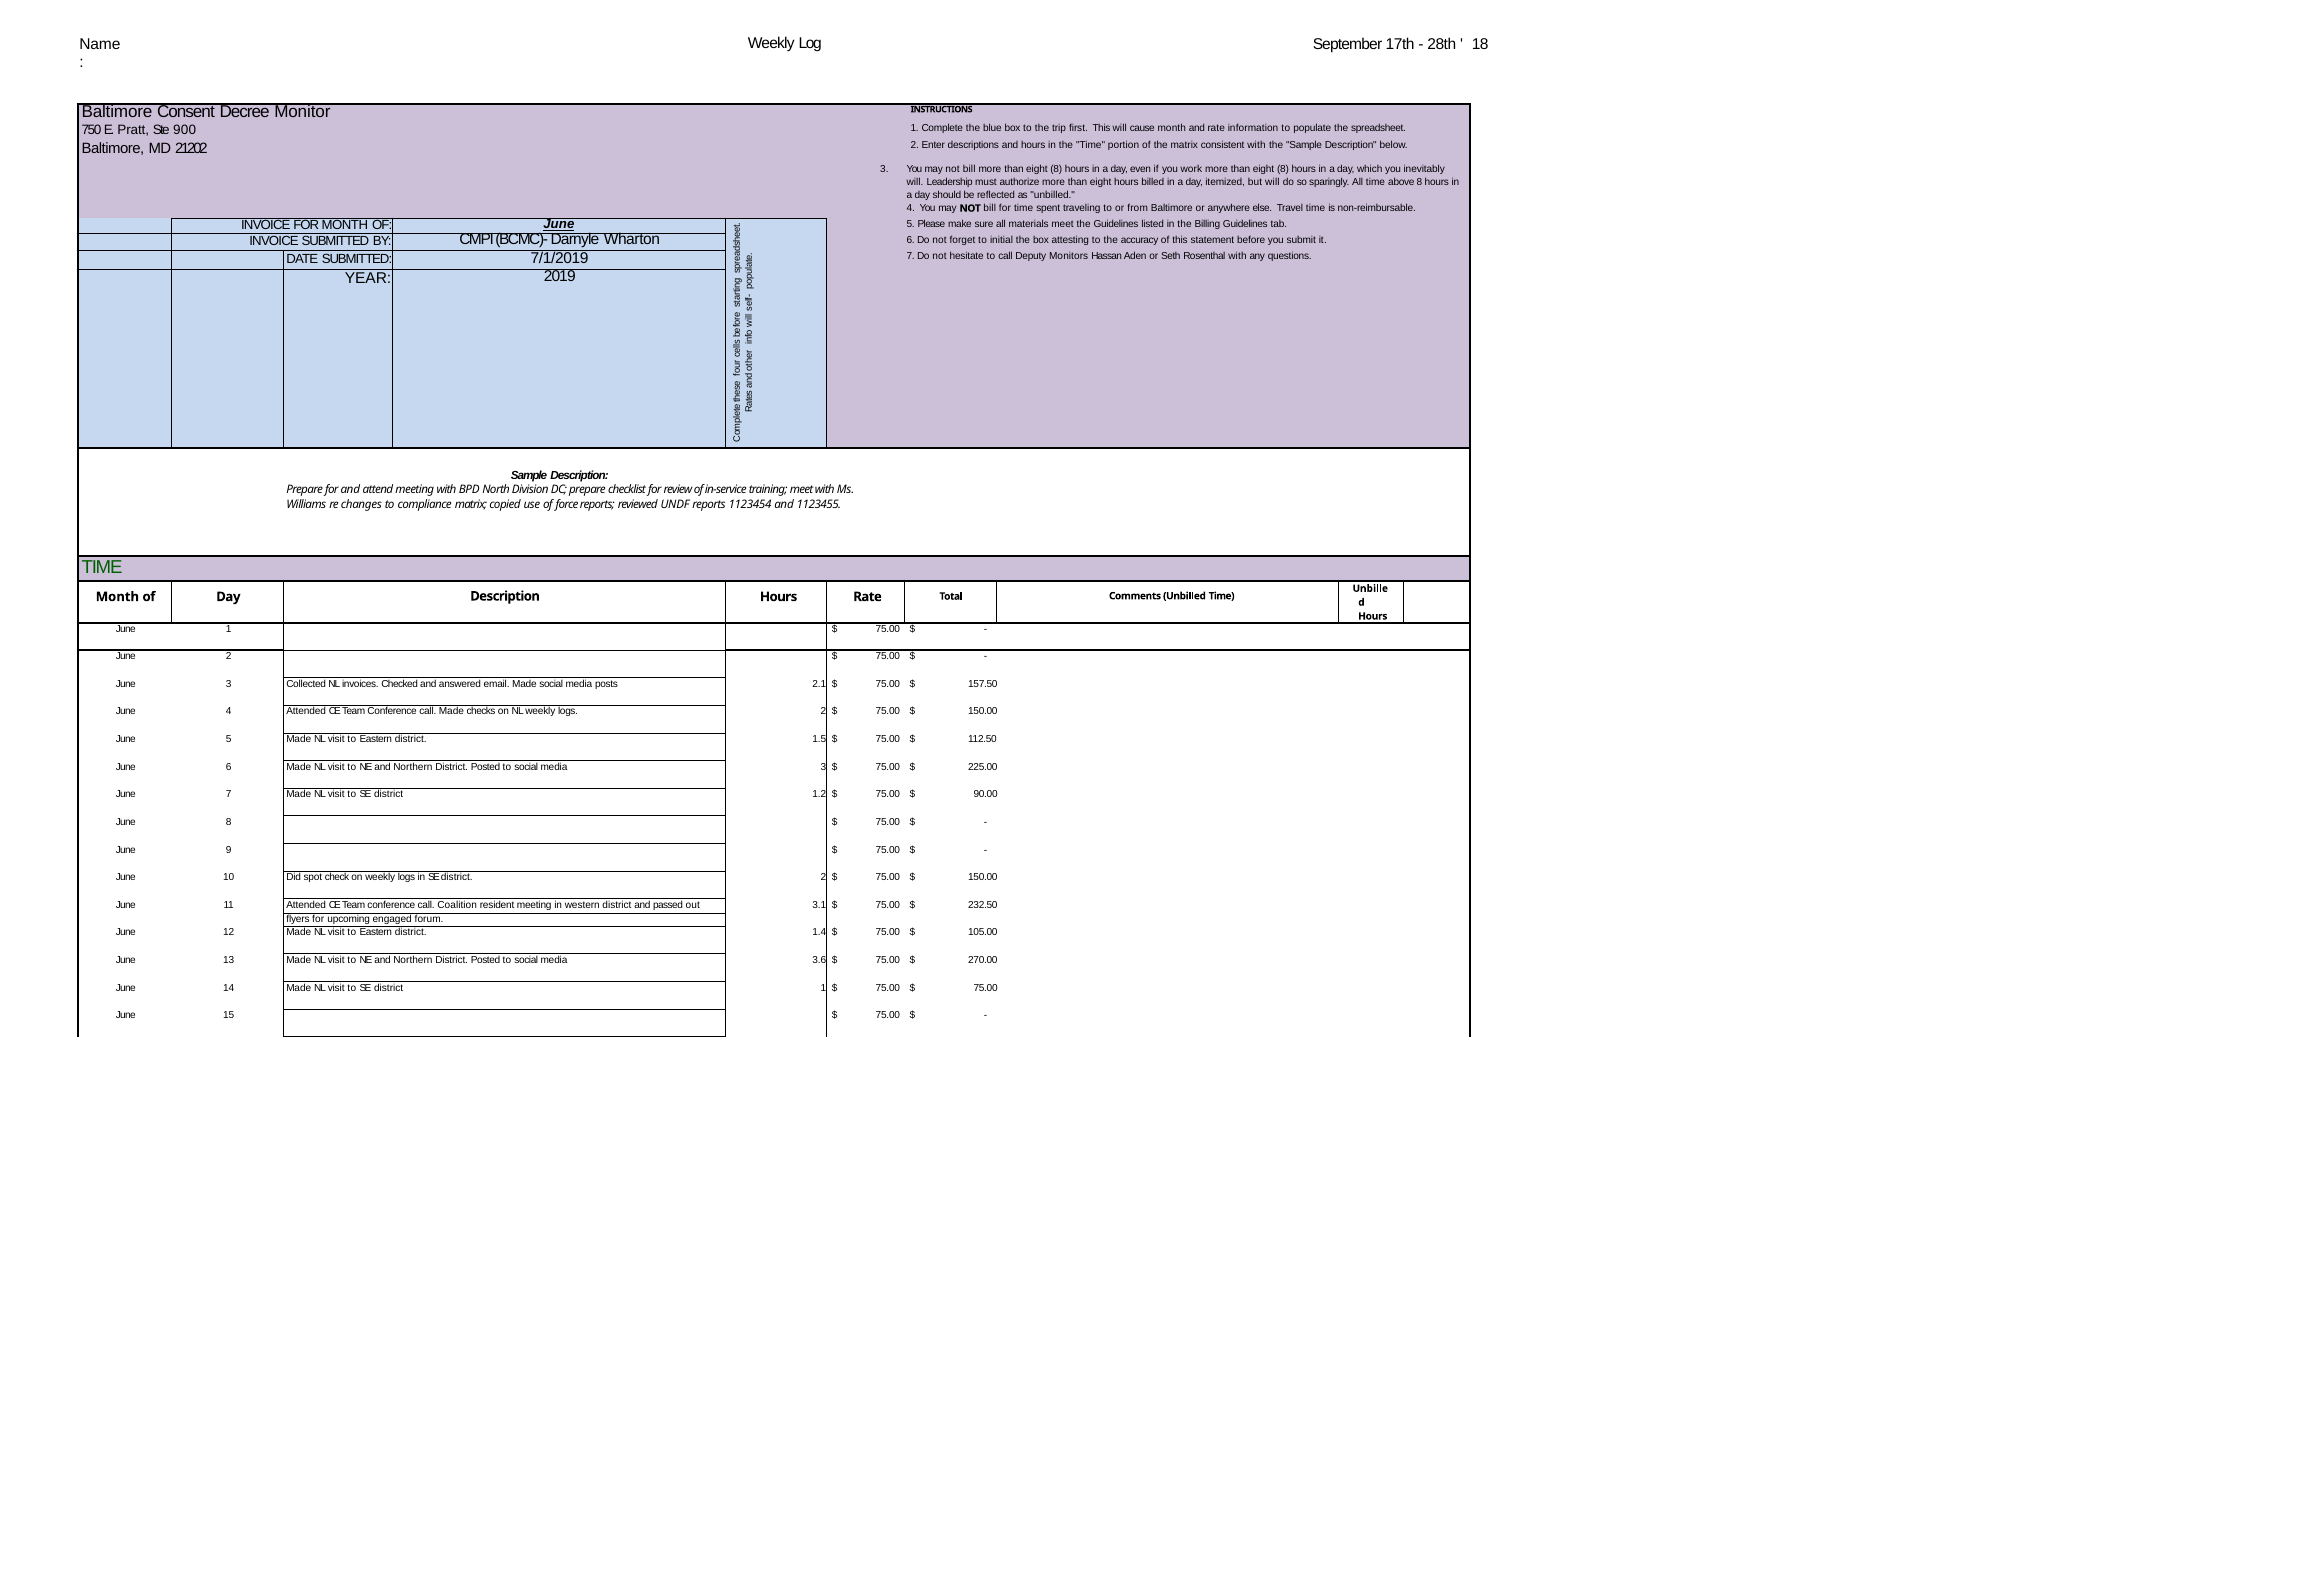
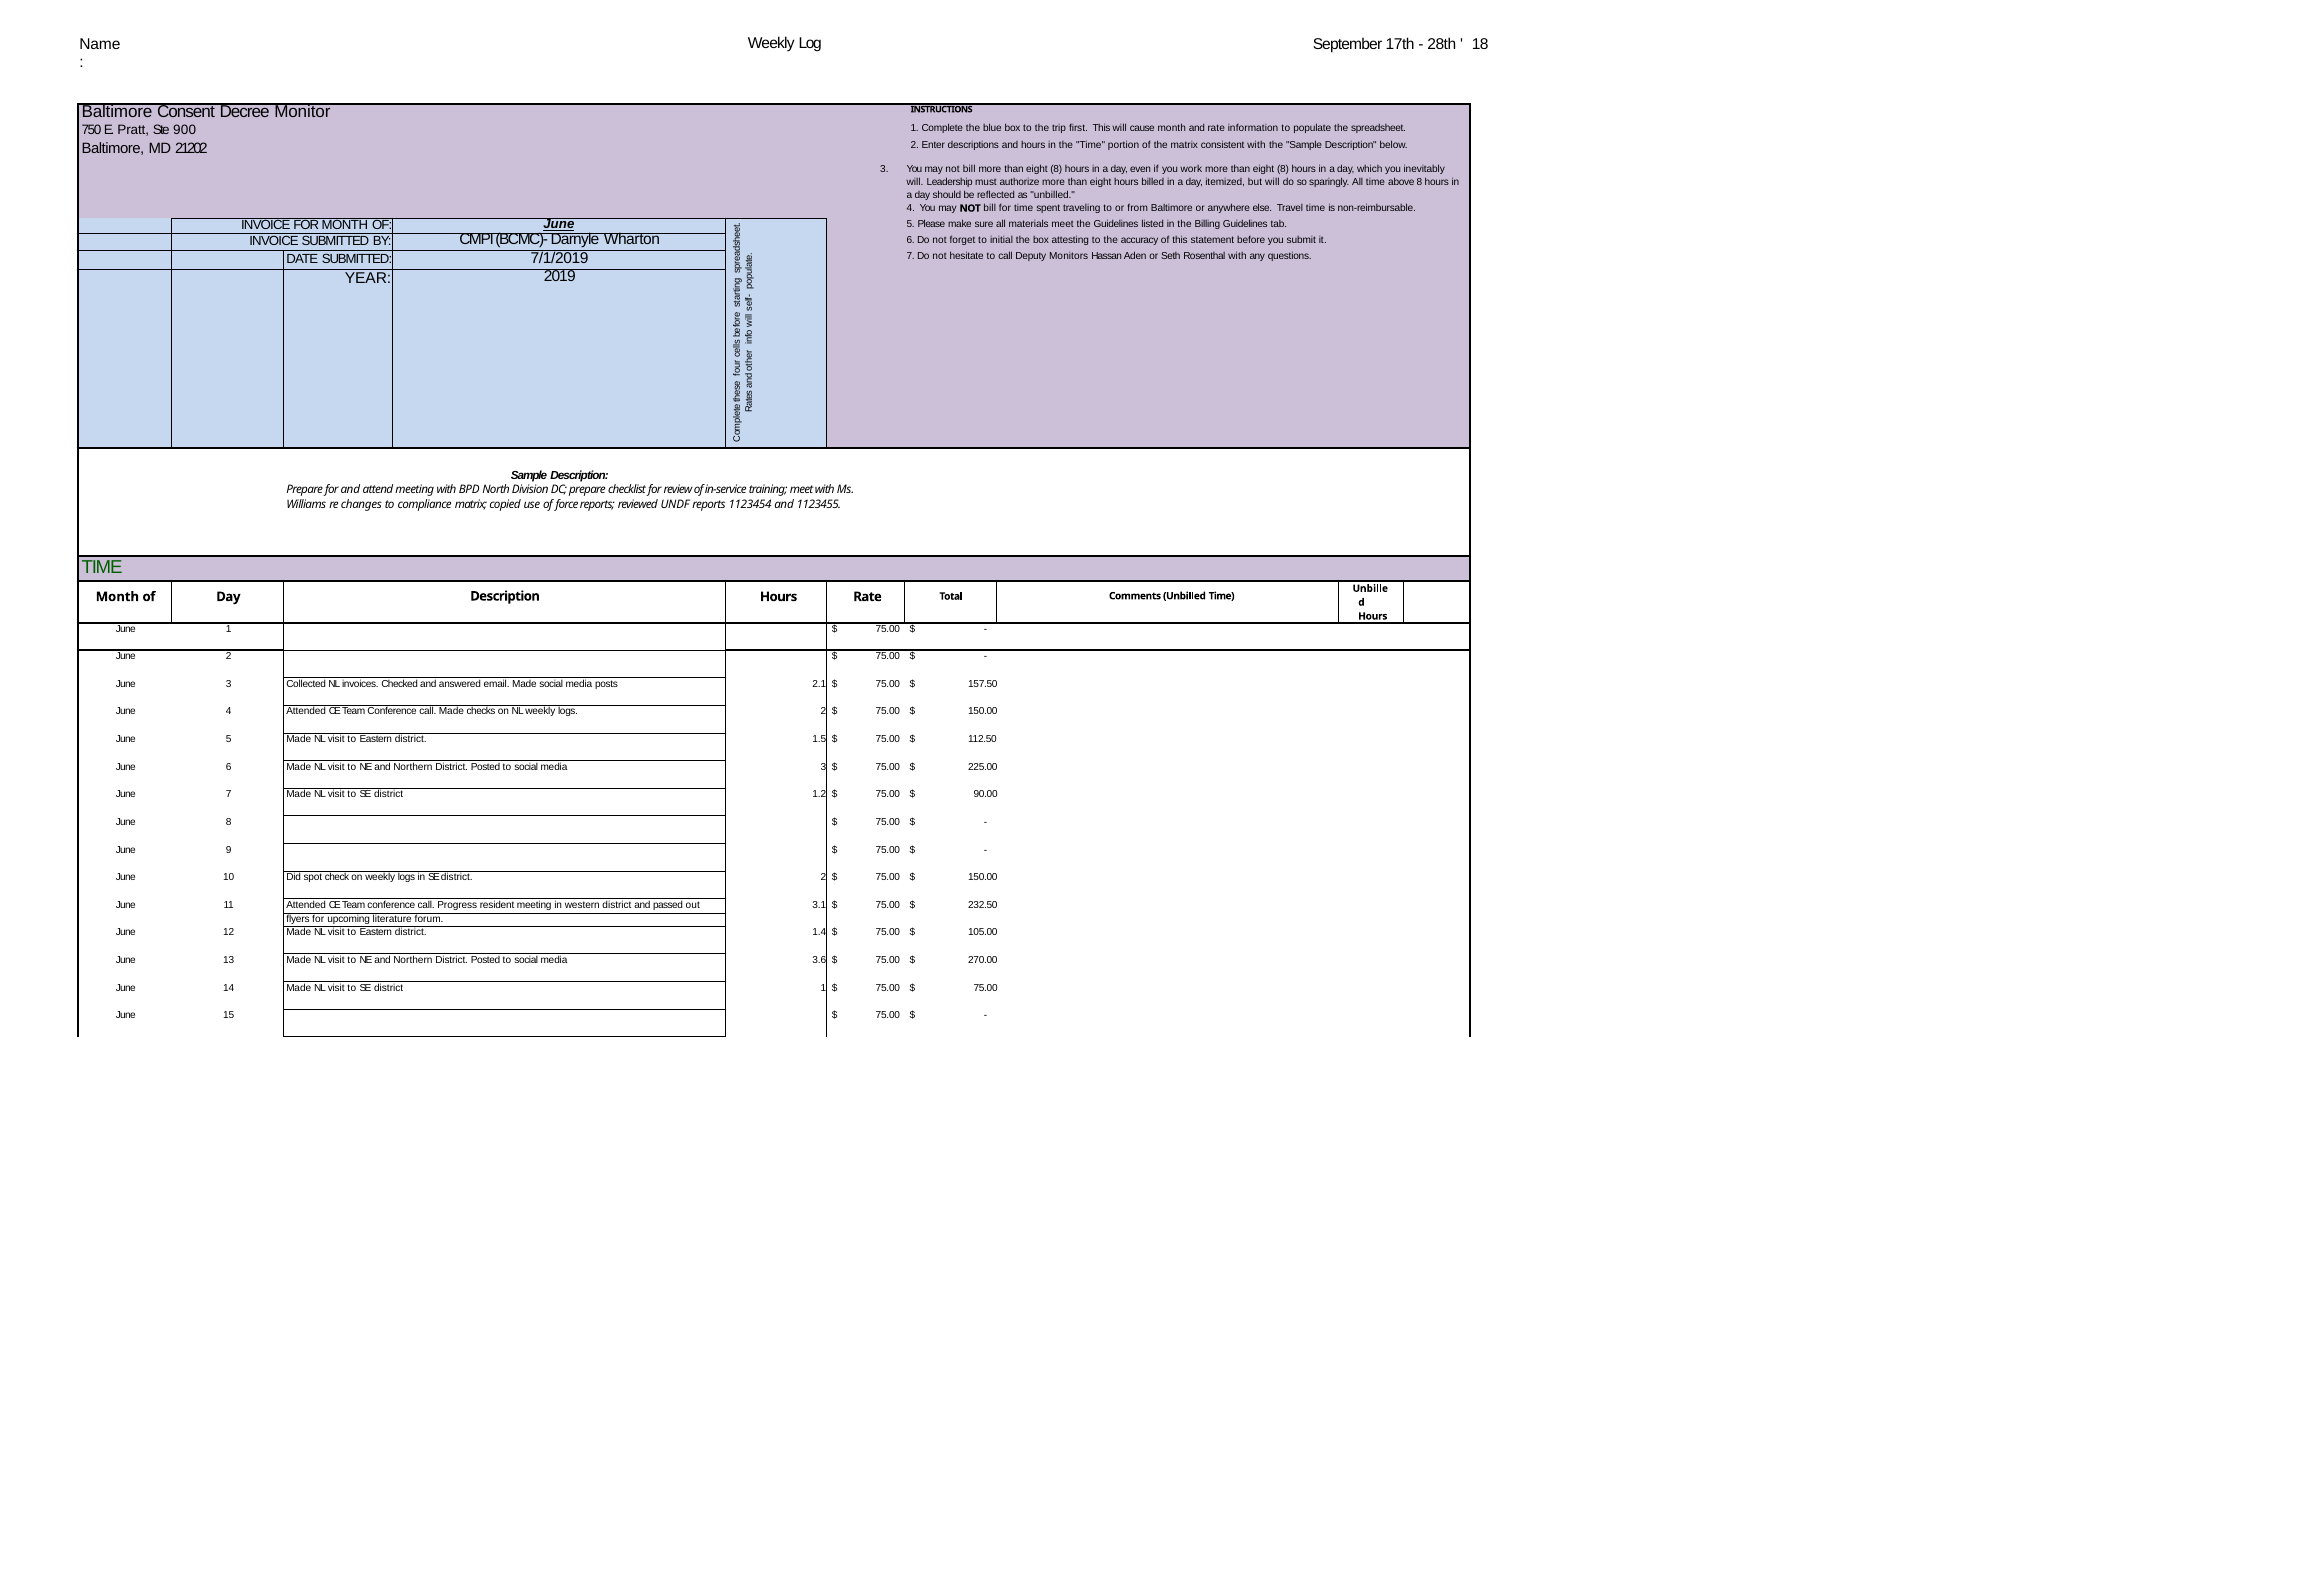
Coalition: Coalition -> Progress (457, 905)
engaged: engaged -> literature (392, 919)
